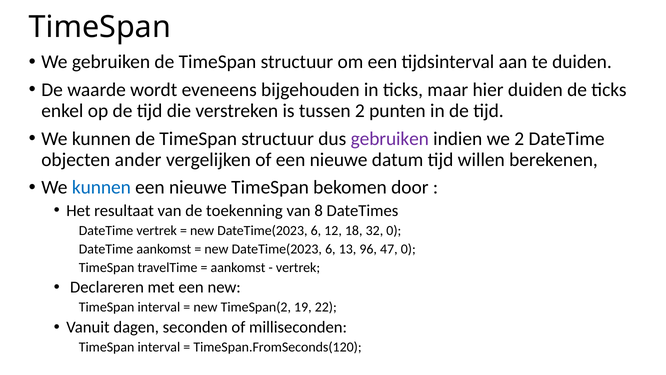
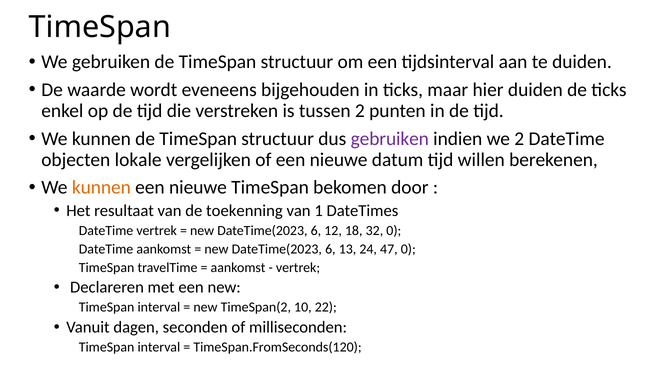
ander: ander -> lokale (138, 159)
kunnen colour: blue -> orange (101, 187)
8: 8 -> 1 (319, 210)
96: 96 -> 24 (368, 249)
19: 19 -> 10 (303, 307)
